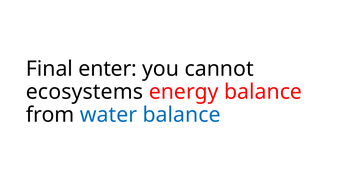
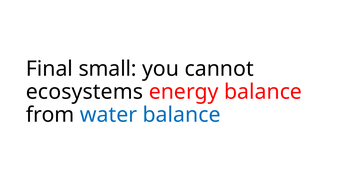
enter: enter -> small (108, 69)
